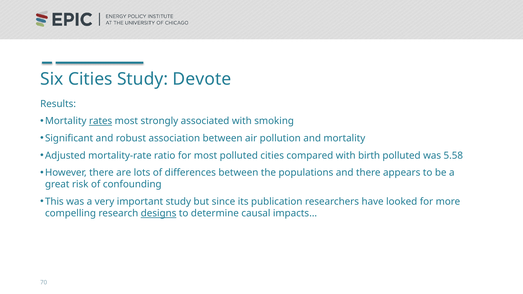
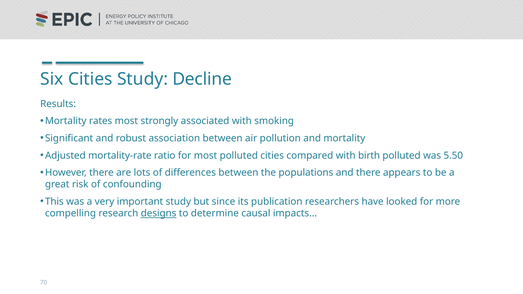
Devote: Devote -> Decline (202, 79)
rates underline: present -> none (101, 121)
5.58: 5.58 -> 5.50 (453, 156)
